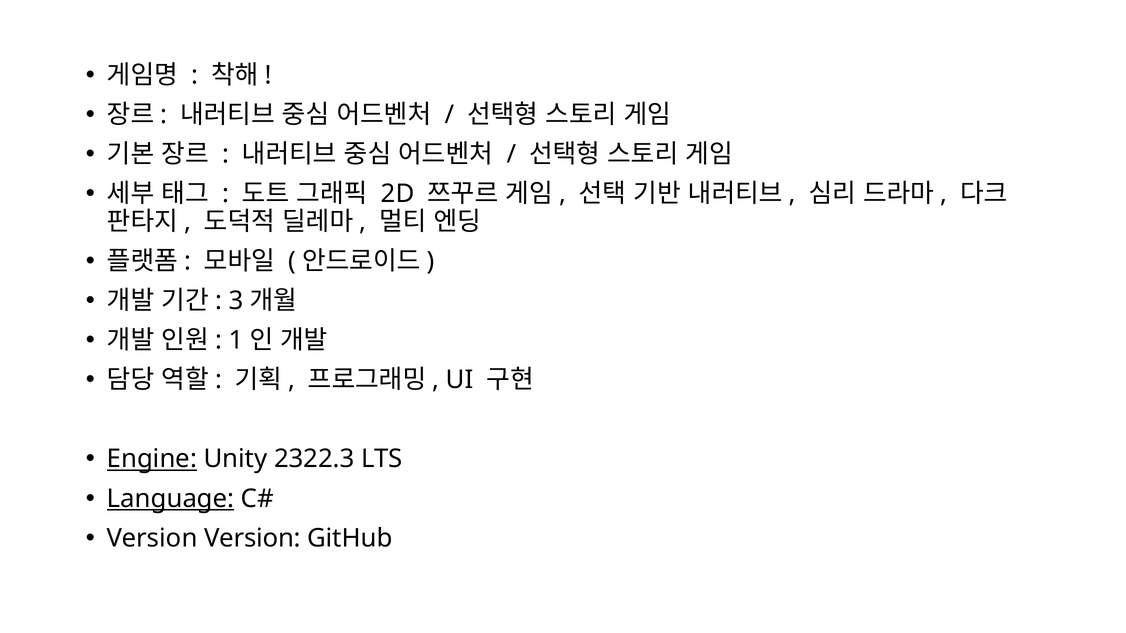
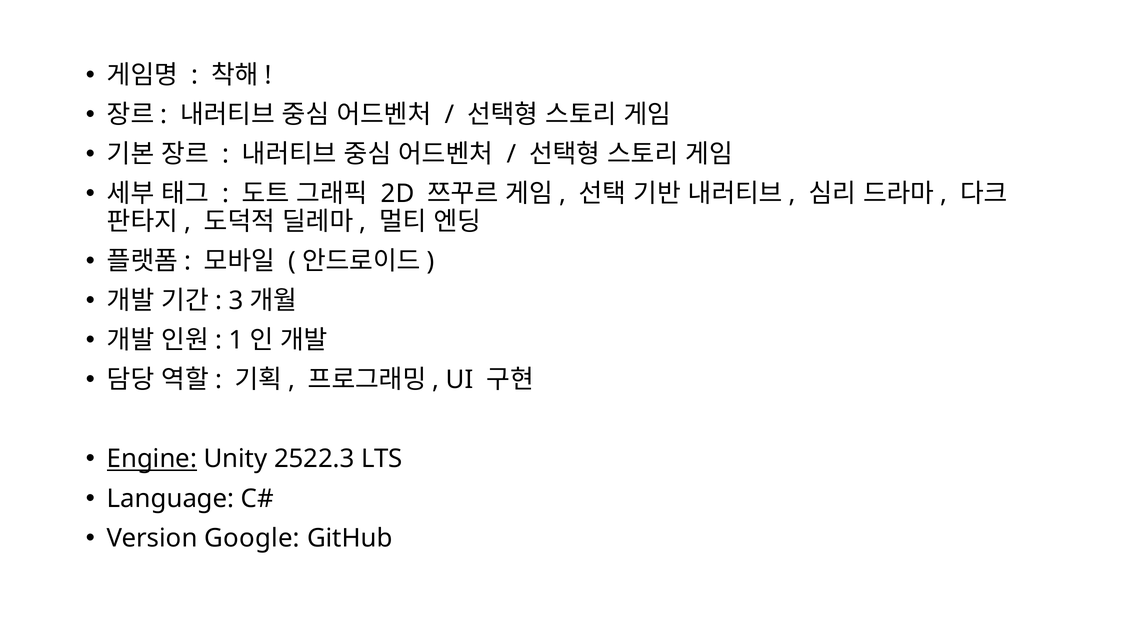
2322.3: 2322.3 -> 2522.3 (314, 459)
Language underline: present -> none (171, 499)
Version Version: Version -> Google (252, 538)
